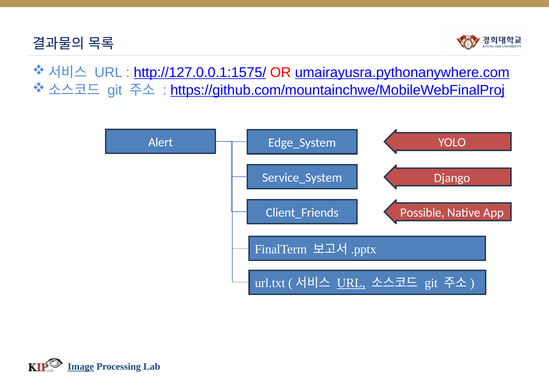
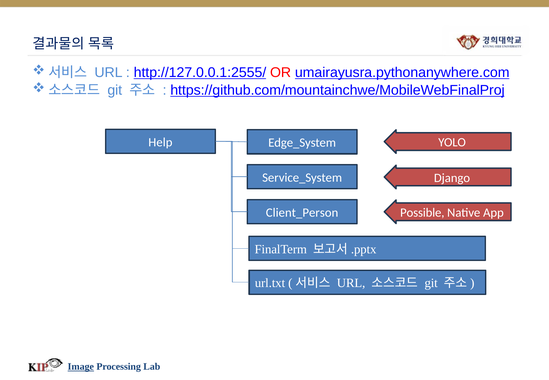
http://127.0.0.1:1575/: http://127.0.0.1:1575/ -> http://127.0.0.1:2555/ (200, 72)
Alert: Alert -> Help (160, 142)
Client_Friends: Client_Friends -> Client_Person (302, 213)
URL underline: present -> none (351, 283)
